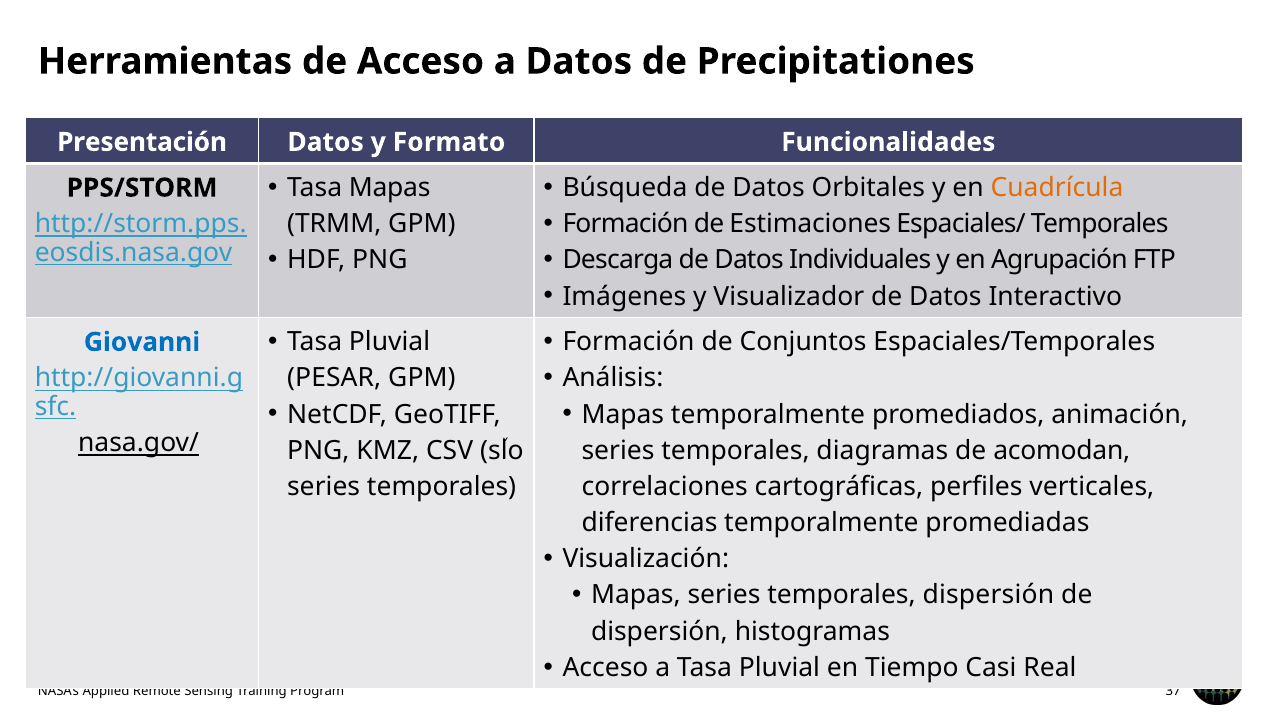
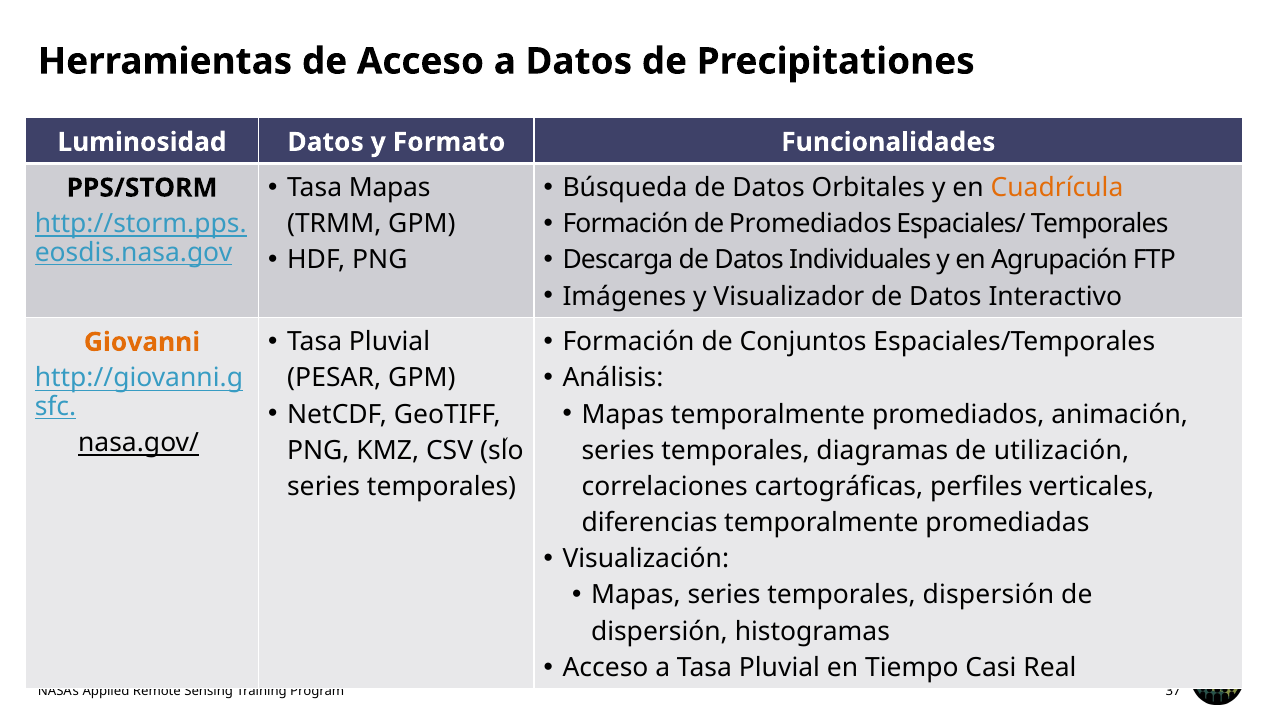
Presentación: Presentación -> Luminosidad (142, 142)
de Estimaciones: Estimaciones -> Promediados (810, 224)
Giovanni colour: blue -> orange (142, 342)
acomodan: acomodan -> utilización (1062, 450)
